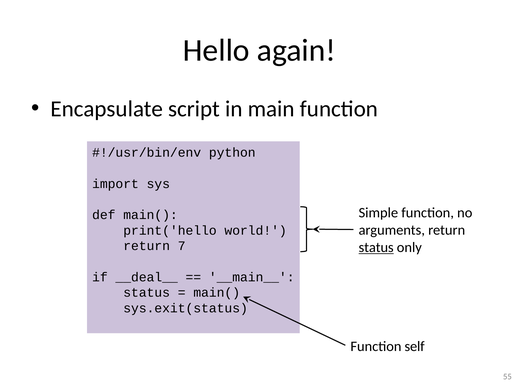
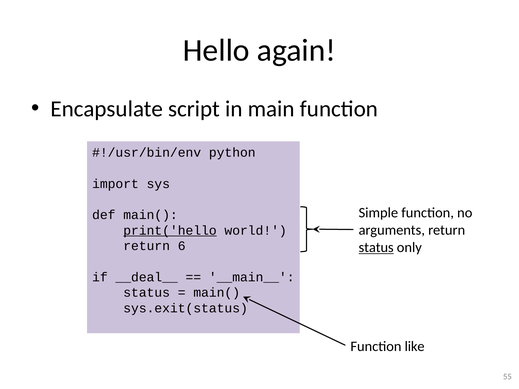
print('hello underline: none -> present (170, 231)
7: 7 -> 6 (182, 246)
self: self -> like (415, 347)
